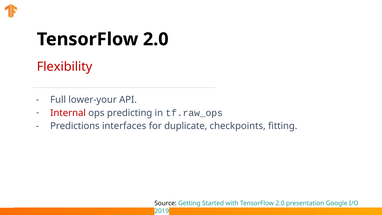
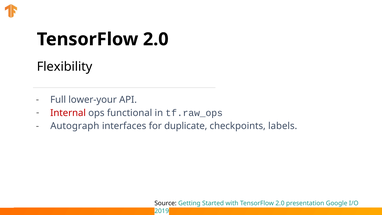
Flexibility colour: red -> black (65, 67)
predicting: predicting -> functional (130, 113)
Predictions: Predictions -> Autograph (75, 126)
fitting: fitting -> labels (283, 126)
